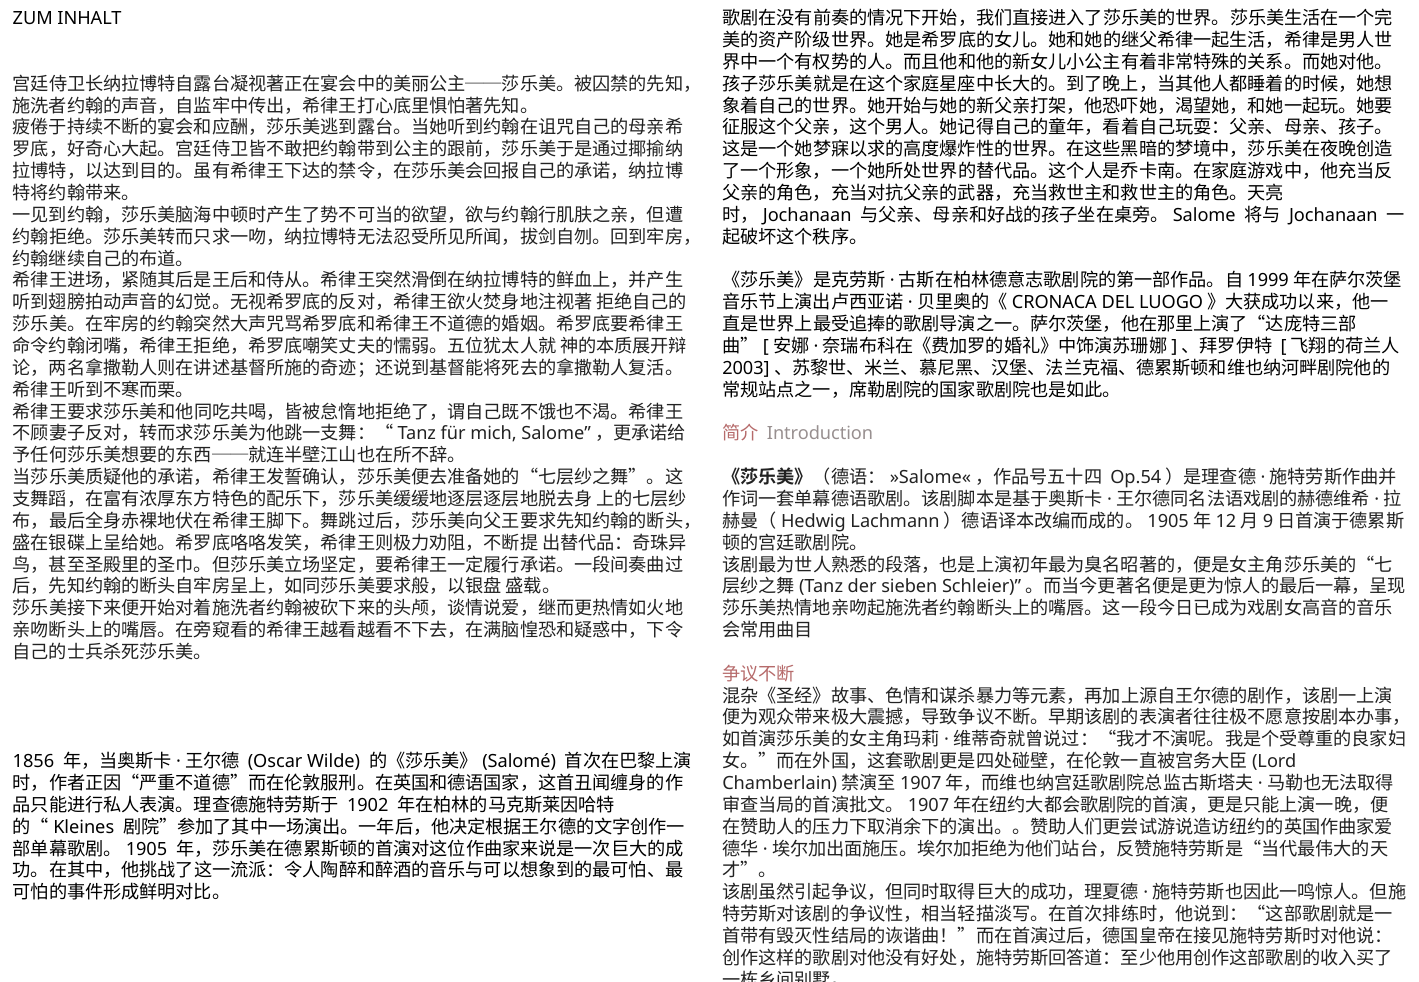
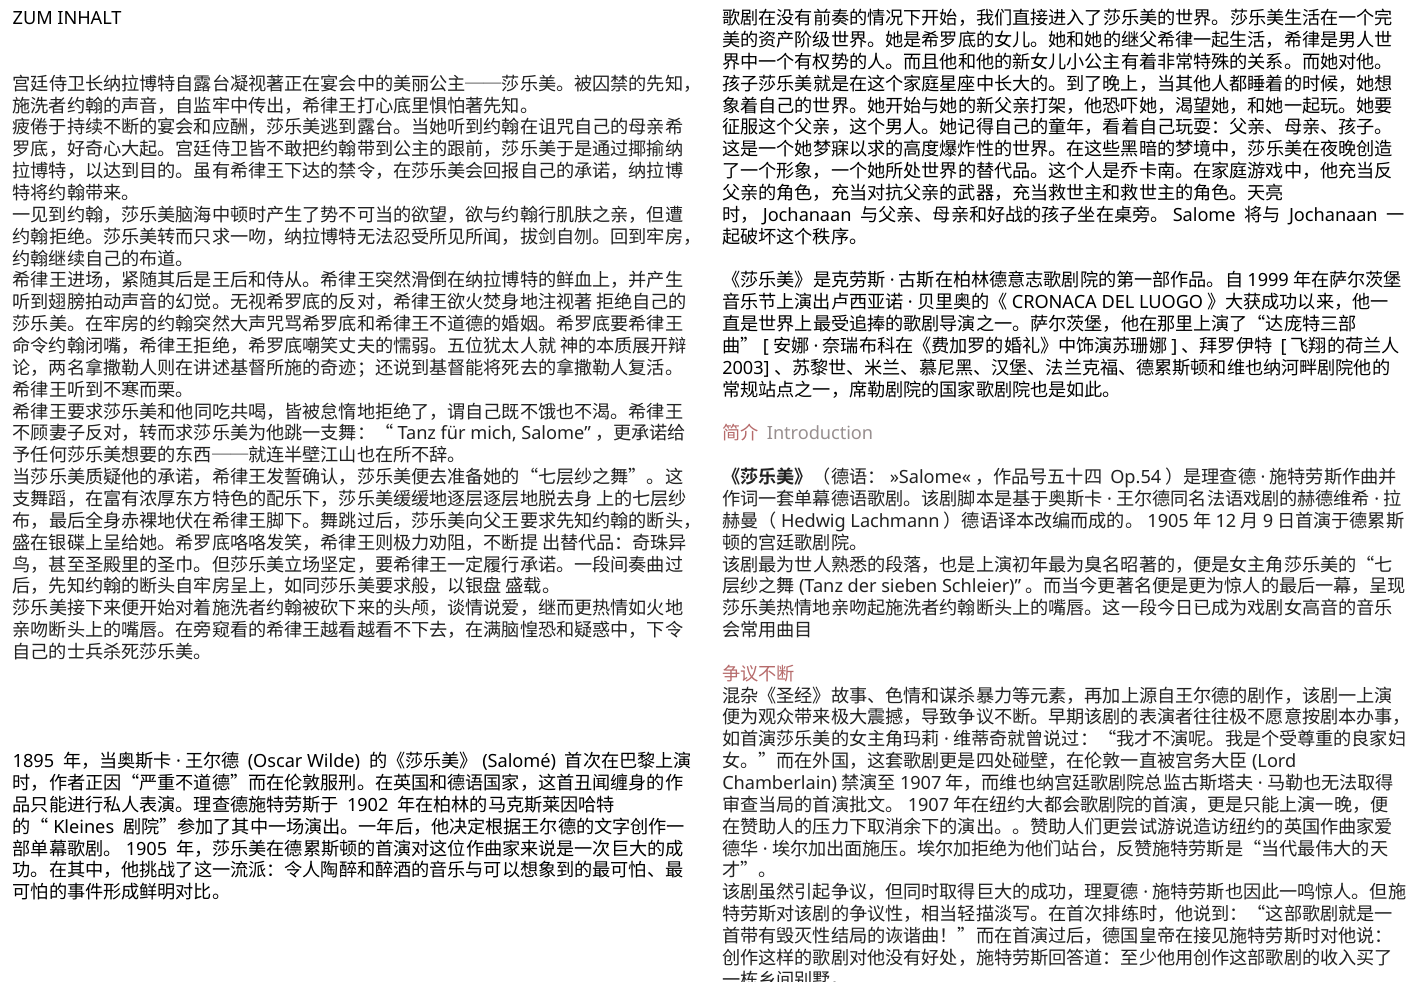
1856: 1856 -> 1895 (33, 762)
